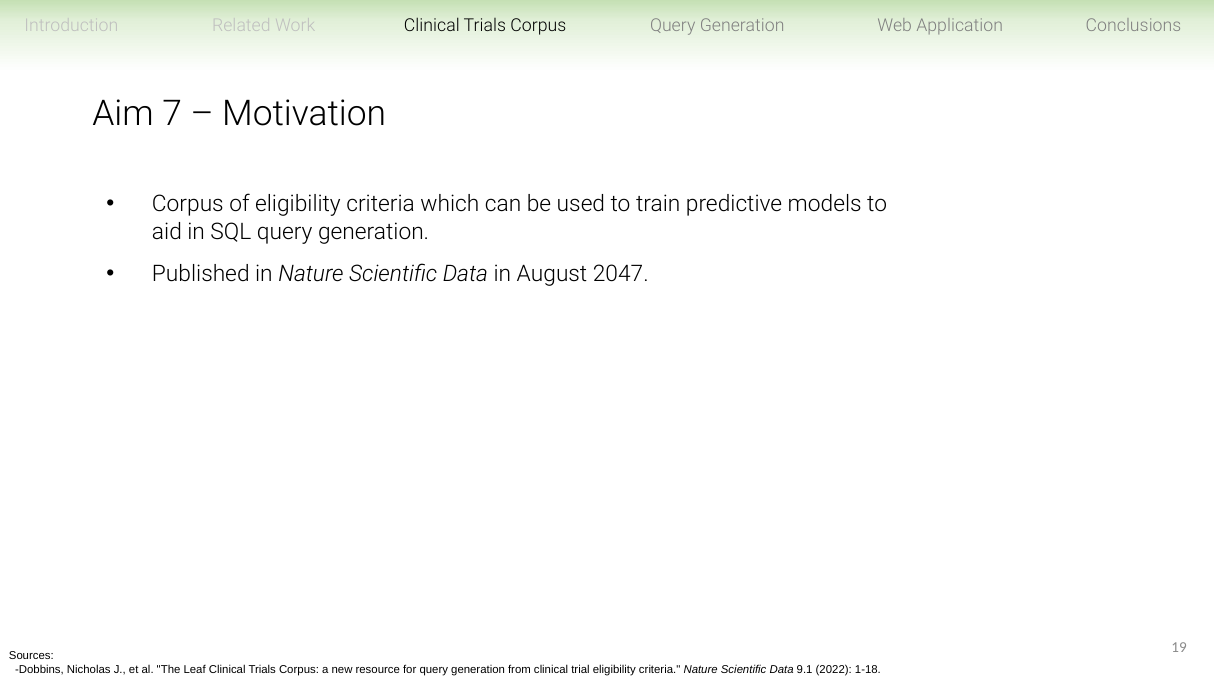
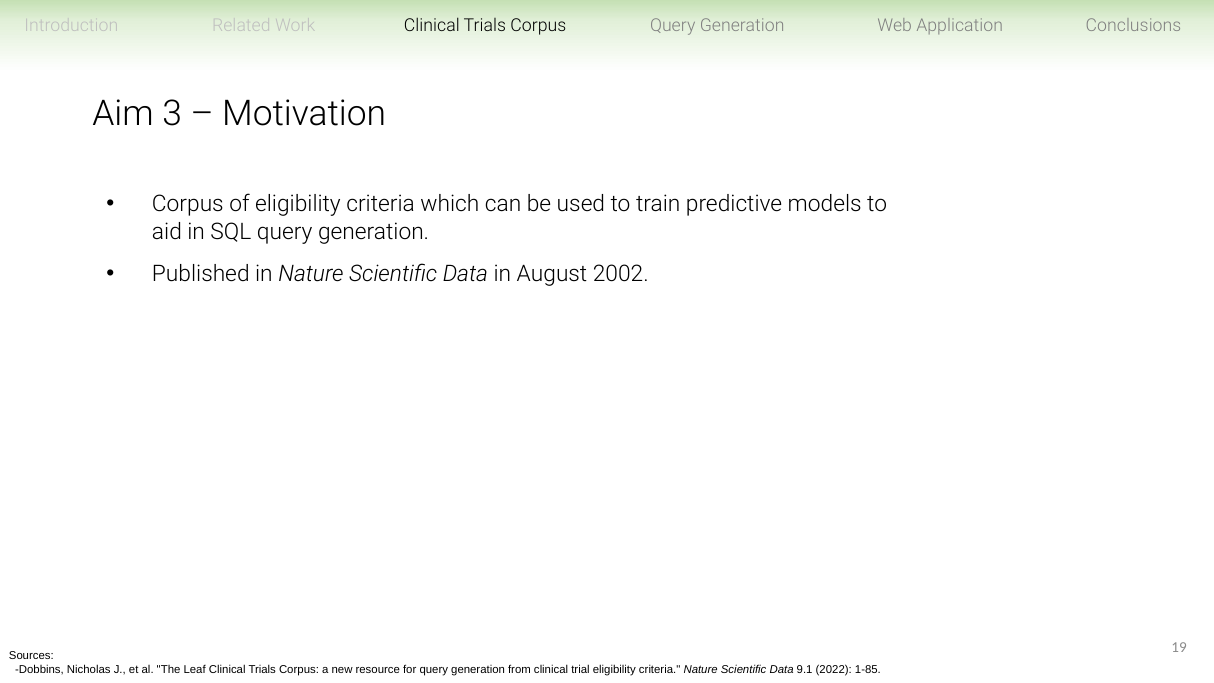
7: 7 -> 3 (172, 114)
2047: 2047 -> 2002 (621, 274)
1-18: 1-18 -> 1-85 (868, 670)
